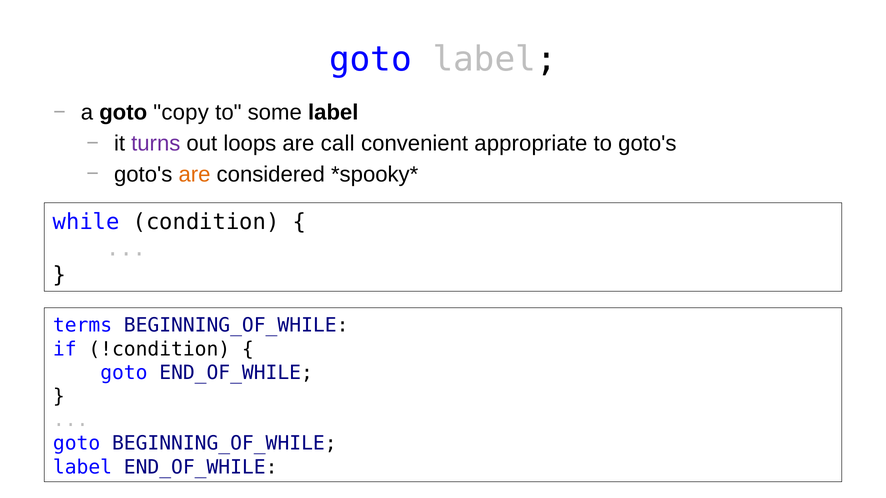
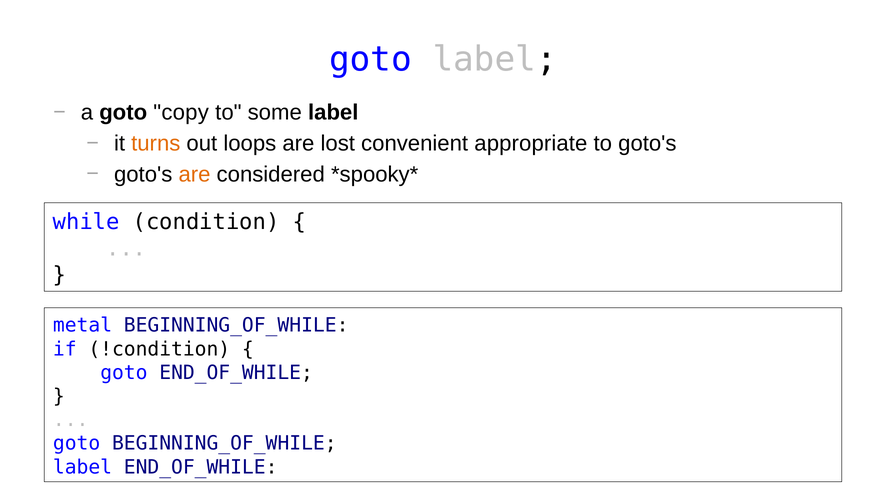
turns colour: purple -> orange (156, 144)
call: call -> lost (338, 144)
terms: terms -> metal (83, 326)
